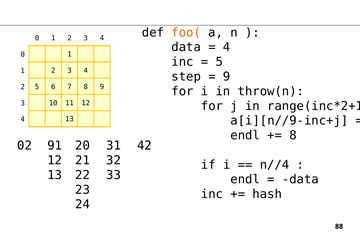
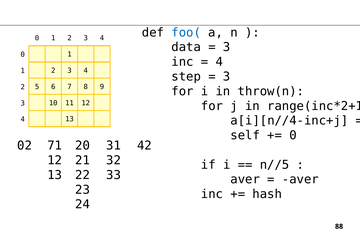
foo( colour: orange -> blue (186, 33)
4: 4 -> 3 (227, 47)
5: 5 -> 4 (219, 62)
9: 9 -> 3 (227, 77)
a[i][n//9-inc+j: a[i][n//9-inc+j -> a[i][n//4-inc+j (289, 121)
endl: endl -> self (245, 136)
8: 8 -> 0 (293, 136)
91: 91 -> 71 (55, 146)
n//4: n//4 -> n//5 (275, 165)
endl: endl -> aver (245, 180)
data: data -> aver (300, 180)
